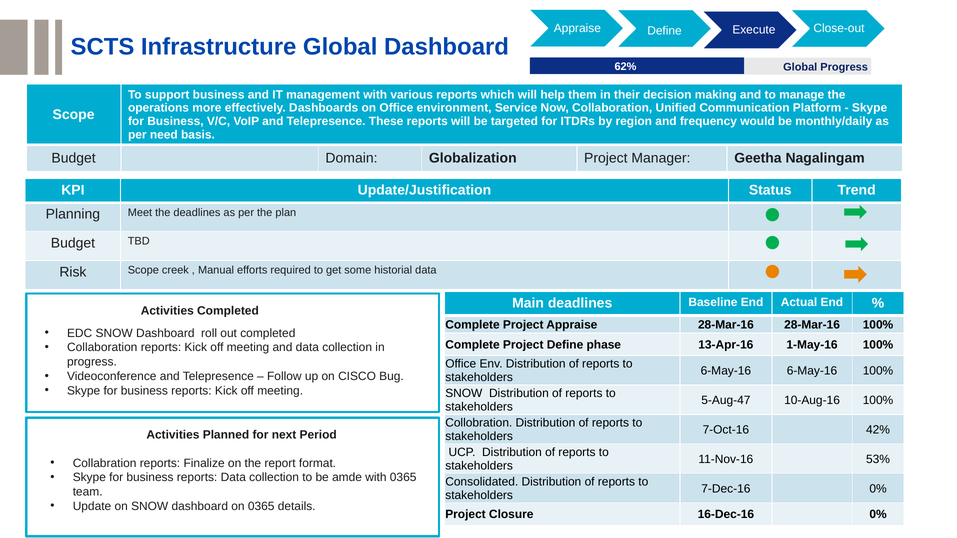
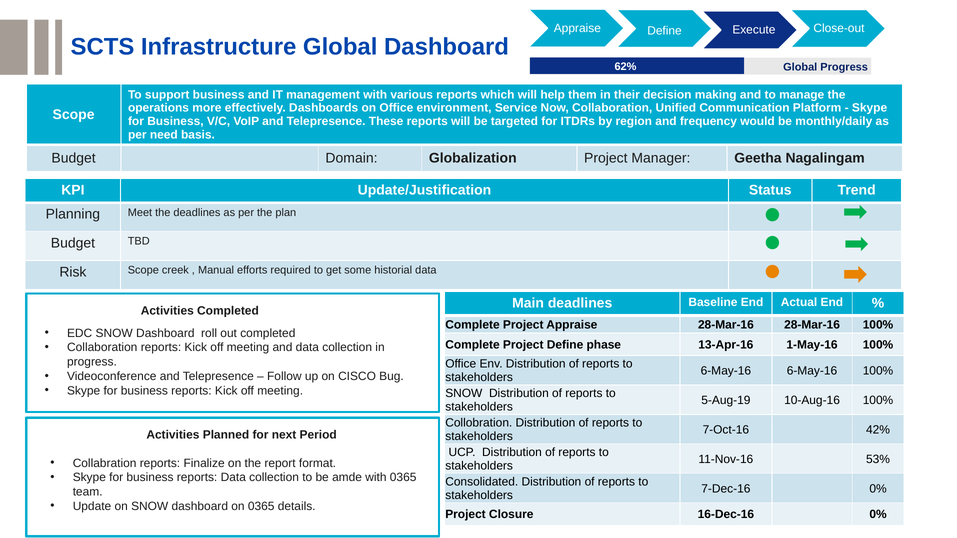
5-Aug-47: 5-Aug-47 -> 5-Aug-19 (726, 400)
